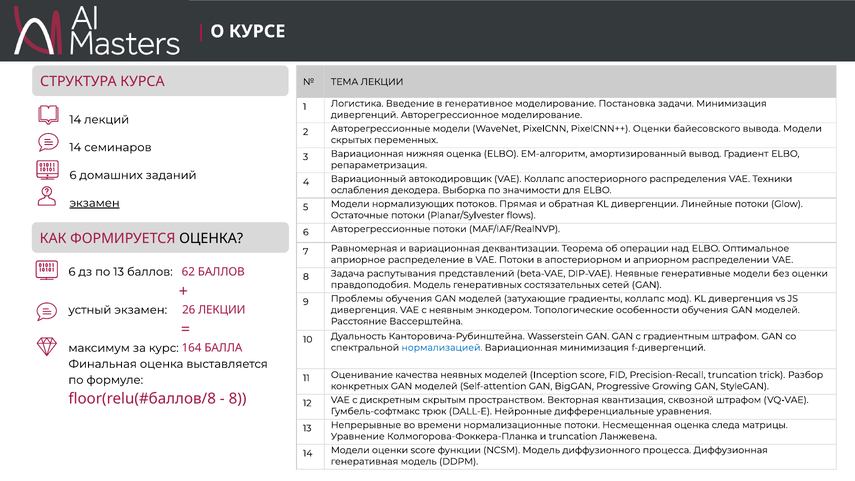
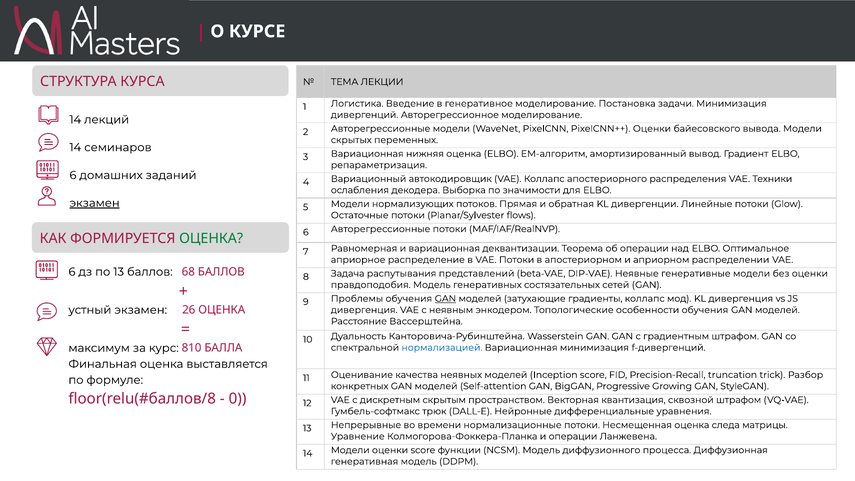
ОЦЕНКА colour: black -> green (211, 238)
62: 62 -> 68 (188, 272)
GAN underline: none -> present (445, 299)
26 ЛЕКЦИИ: ЛЕКЦИИ -> ОЦЕНКА (222, 310)
164: 164 -> 810 (192, 348)
8: 8 -> 0 (238, 399)
и truncation: truncation -> операции (573, 436)
